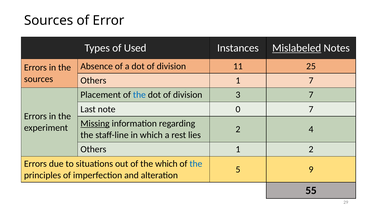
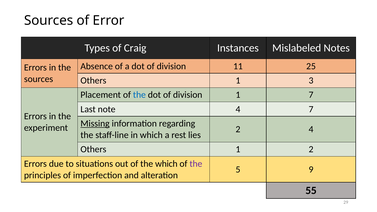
Used: Used -> Craig (135, 48)
Mislabeled underline: present -> none (297, 48)
1 7: 7 -> 3 (311, 81)
division 3: 3 -> 1 (238, 95)
note 0: 0 -> 4 (238, 109)
the colour: blue -> purple (196, 164)
